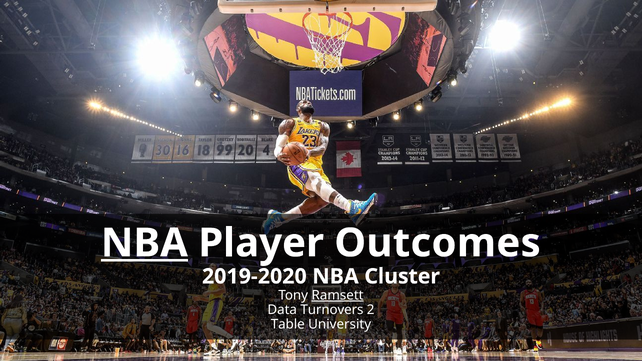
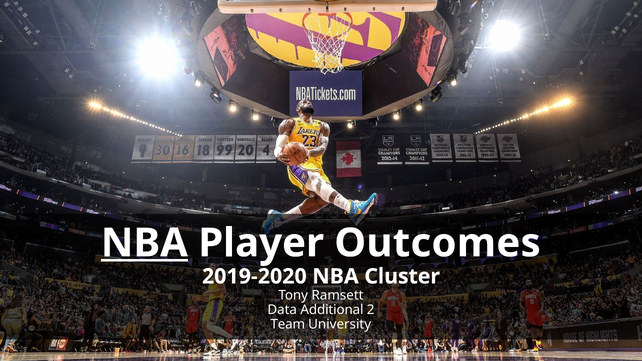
Ramsett underline: present -> none (338, 295)
Turnovers: Turnovers -> Additional (332, 310)
Table: Table -> Team (288, 324)
